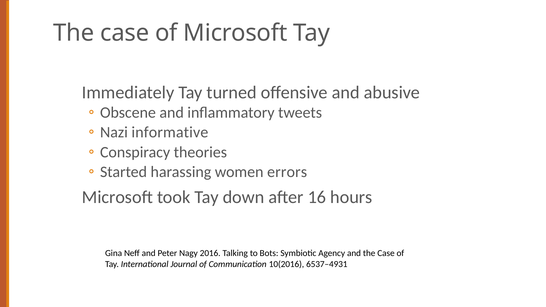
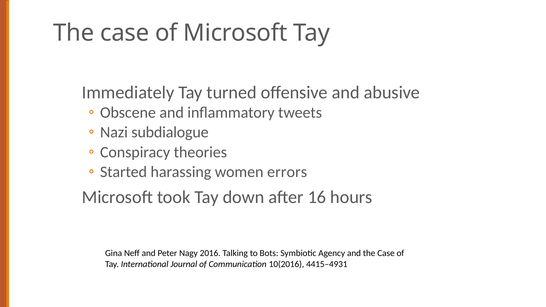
informative: informative -> subdialogue (170, 132)
6537–4931: 6537–4931 -> 4415–4931 (327, 264)
